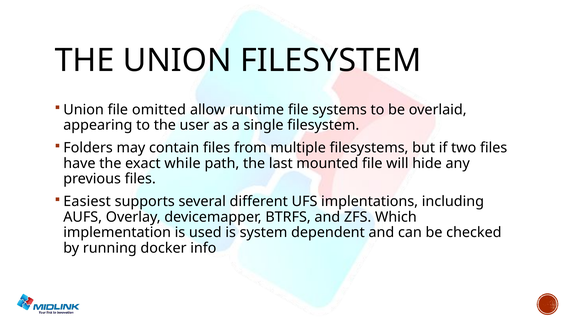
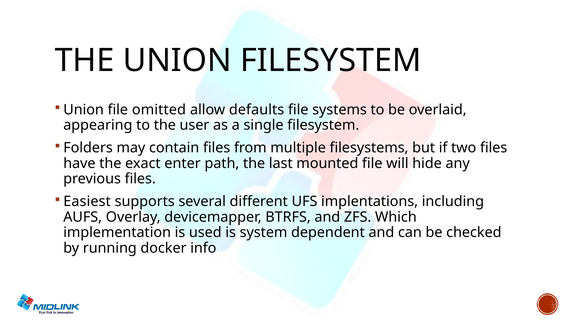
runtime: runtime -> defaults (257, 110)
while: while -> enter (183, 163)
